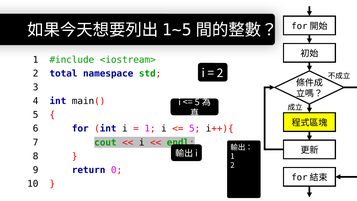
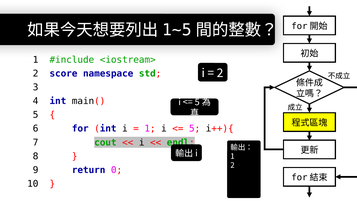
total: total -> score (64, 74)
